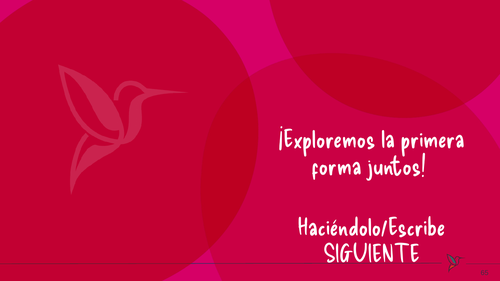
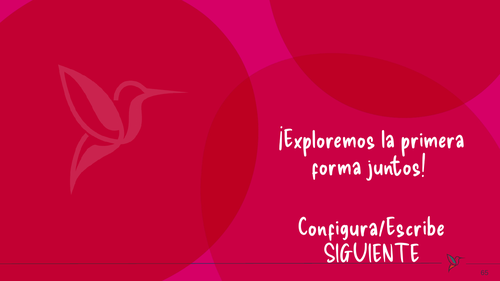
Haciéndolo/Escribe: Haciéndolo/Escribe -> Configura/Escribe (371, 228)
